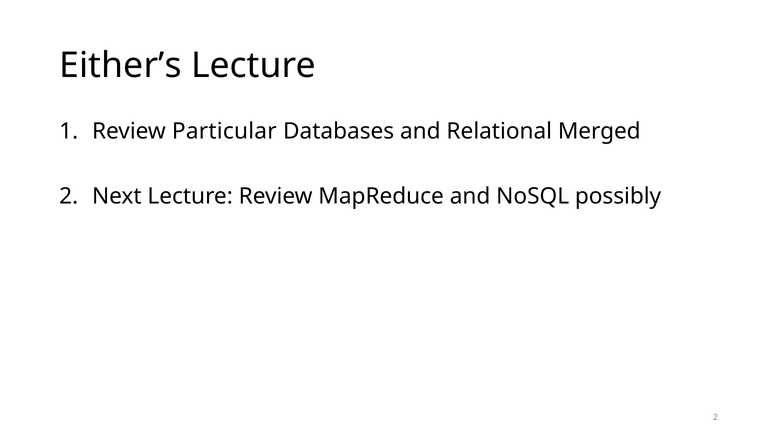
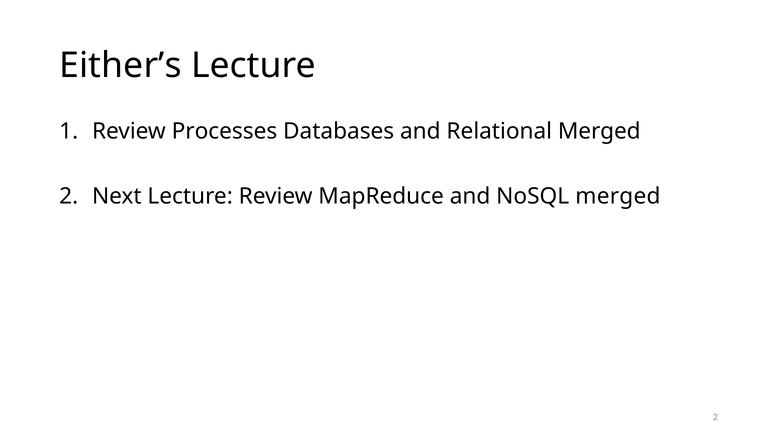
Particular: Particular -> Processes (224, 131)
NoSQL possibly: possibly -> merged (618, 196)
